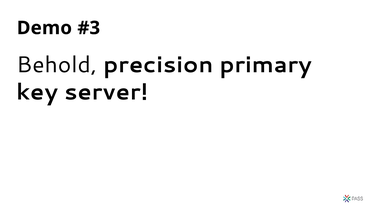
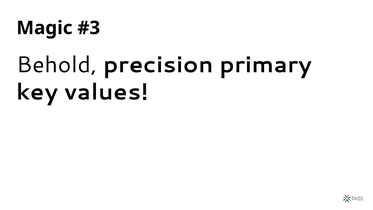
Demo: Demo -> Magic (44, 28)
server: server -> values (106, 92)
